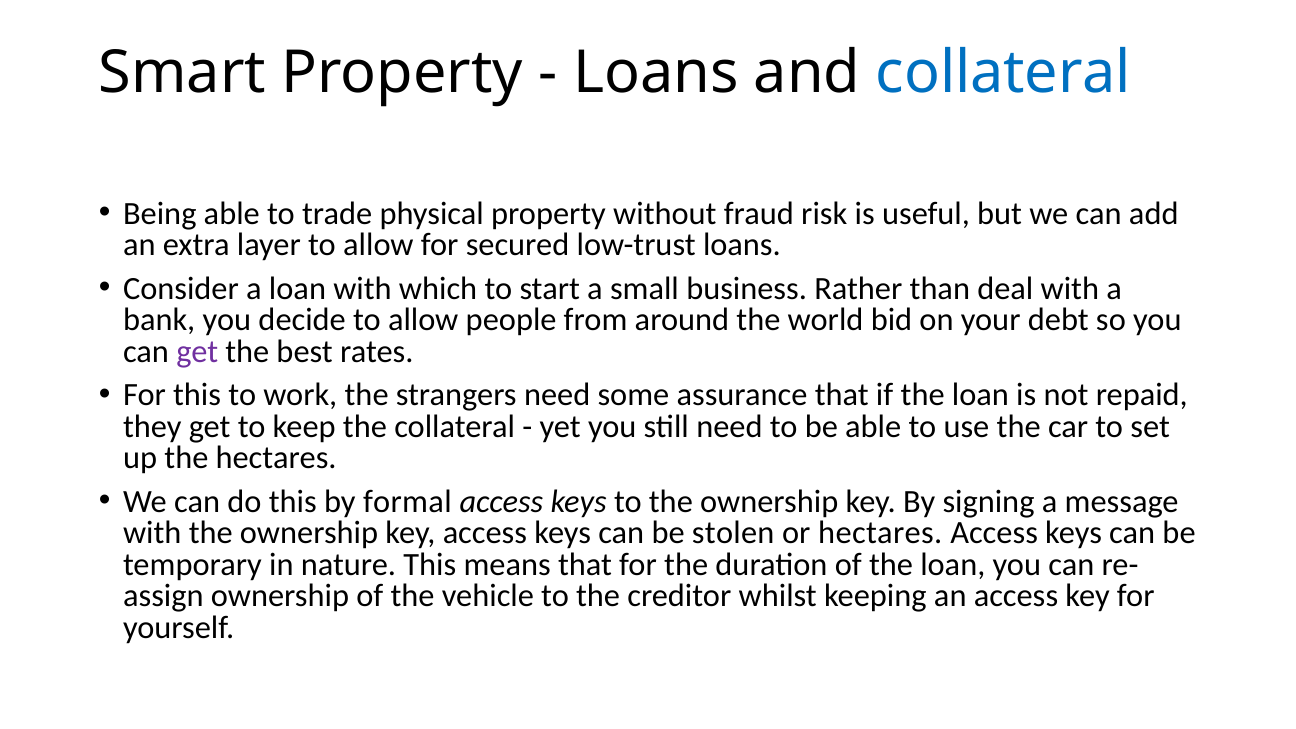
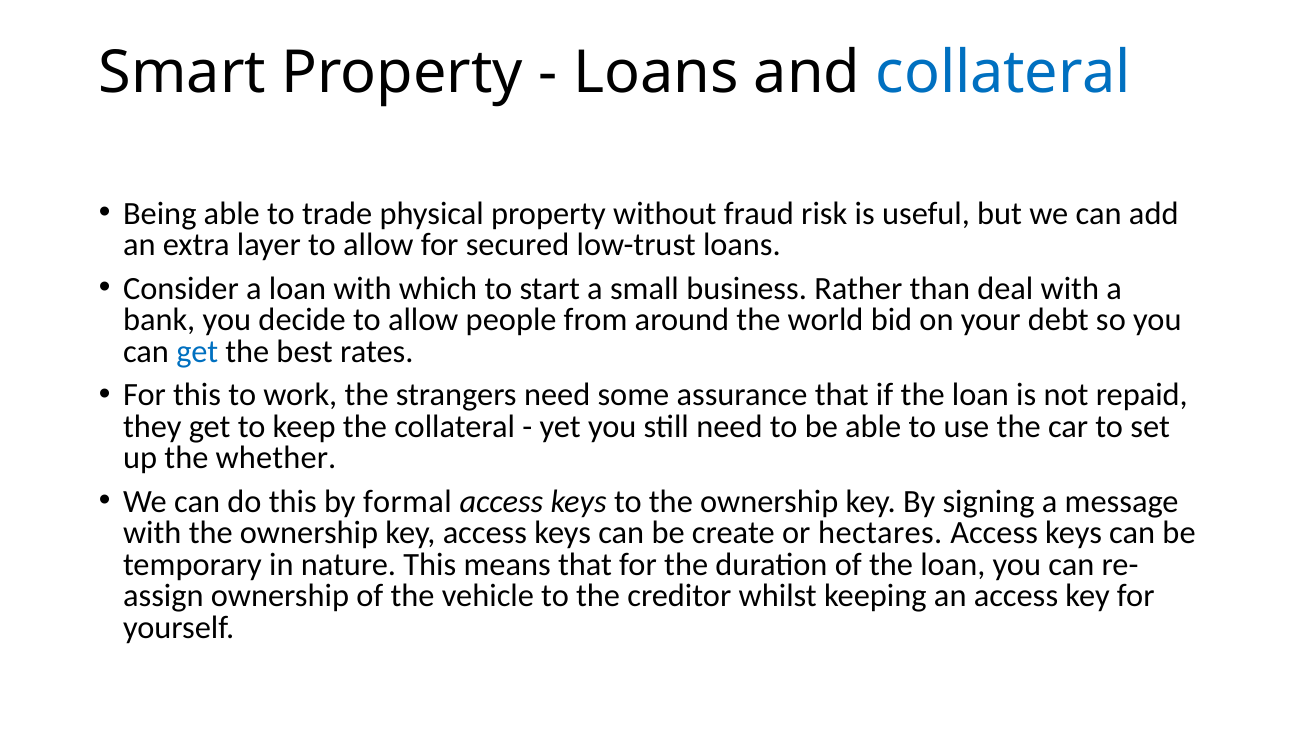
get colour: purple -> blue (197, 352)
the hectares: hectares -> whether (276, 458)
stolen: stolen -> create (733, 533)
